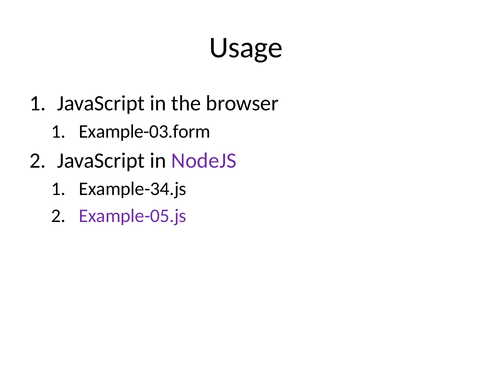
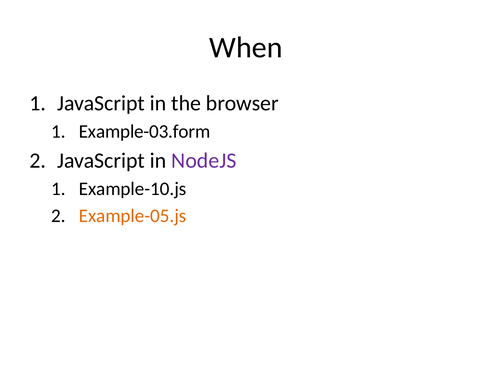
Usage: Usage -> When (246, 48)
Example-34.js: Example-34.js -> Example-10.js (133, 189)
Example-05.js colour: purple -> orange (133, 216)
